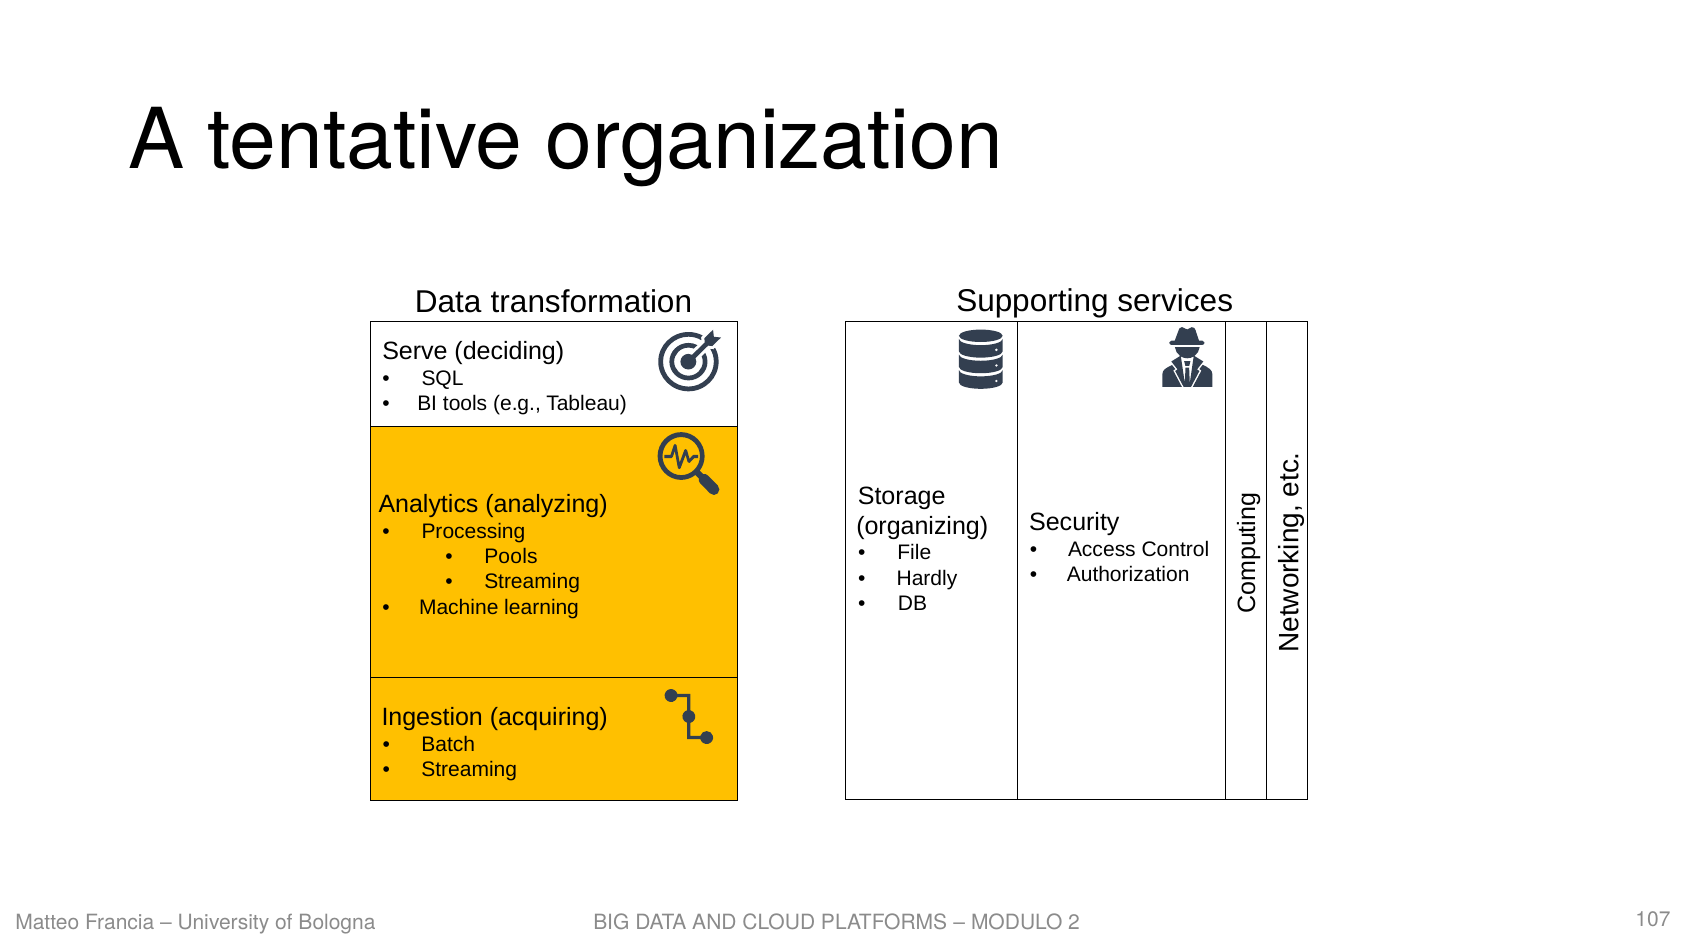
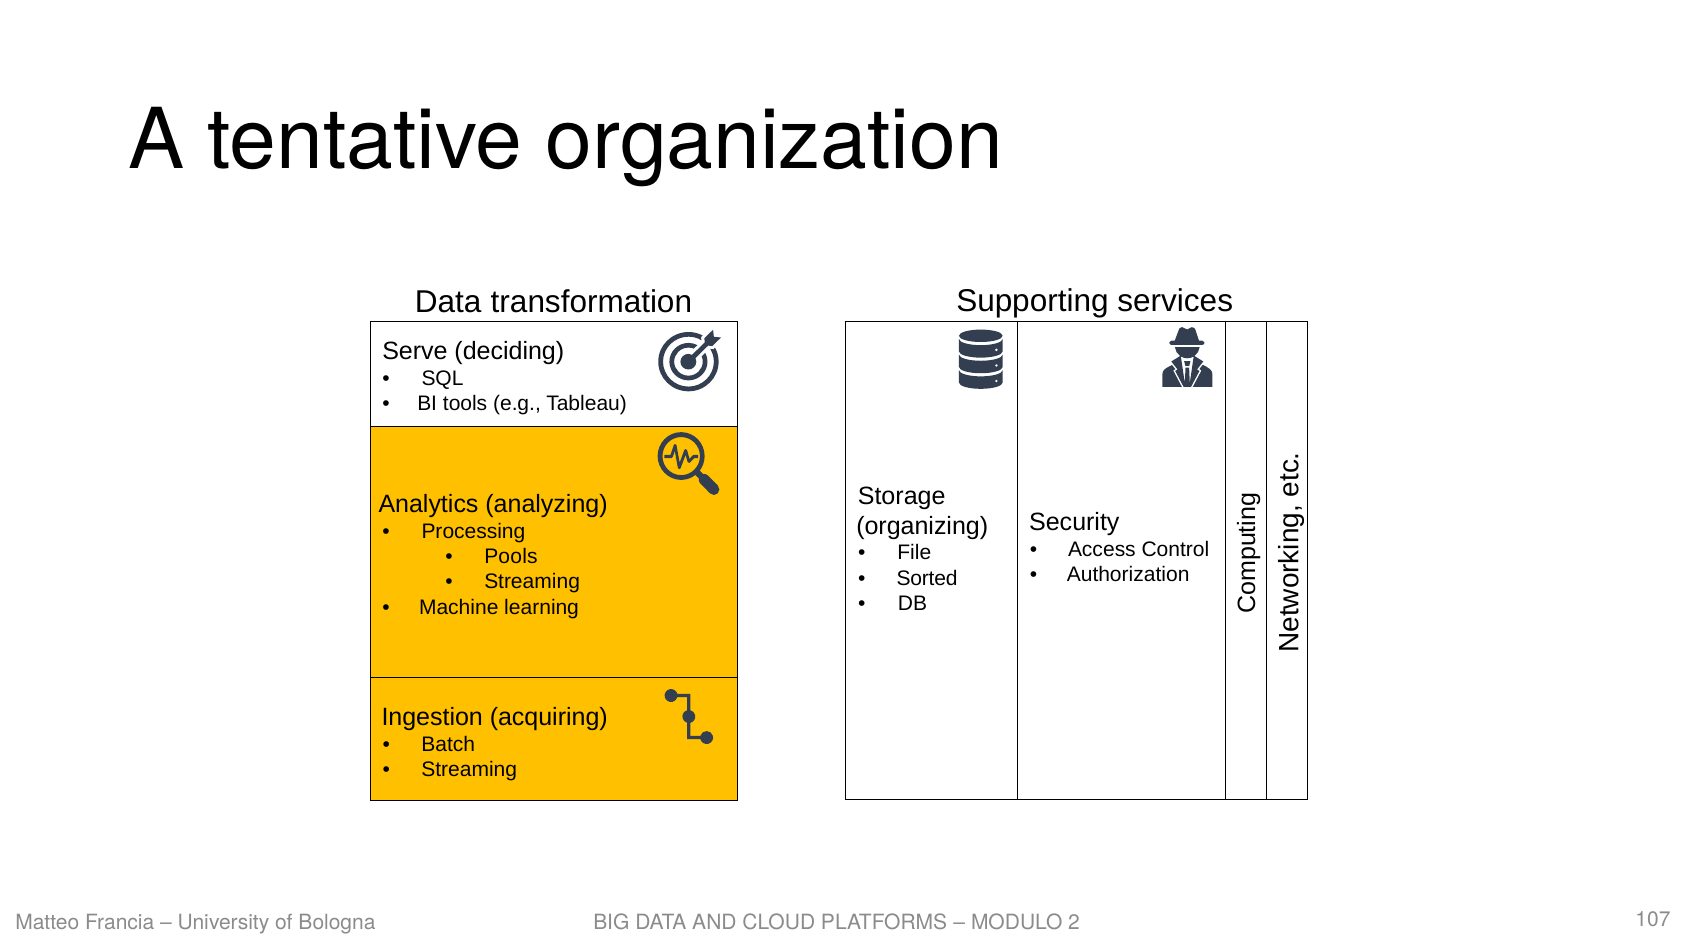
Hardly: Hardly -> Sorted (927, 579)
